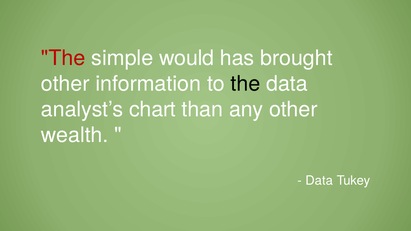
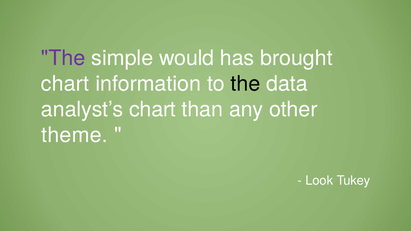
The colour: red -> purple (63, 58)
other: other -> chart (65, 84)
wealth: wealth -> theme (75, 135)
Data: Data -> Look (319, 181)
